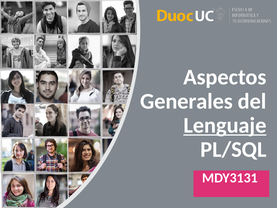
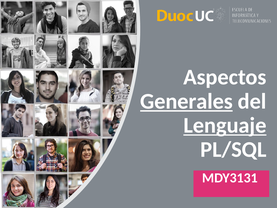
Generales underline: none -> present (186, 101)
